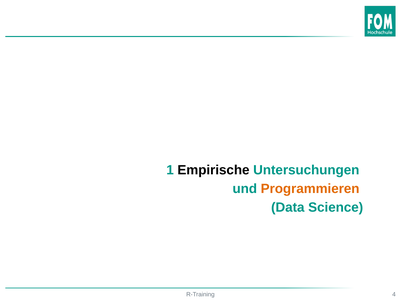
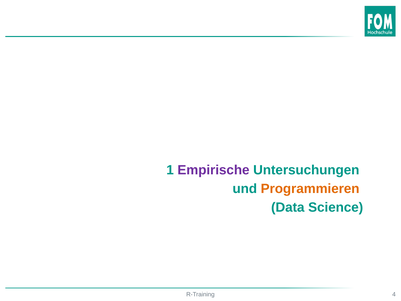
Empirische colour: black -> purple (214, 170)
